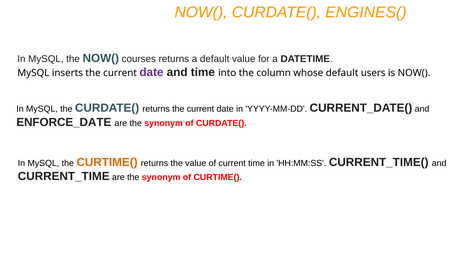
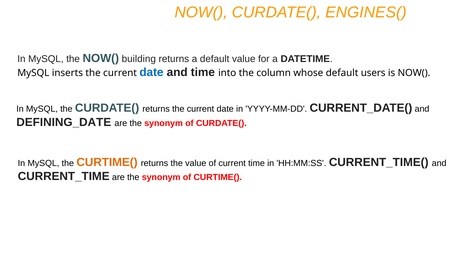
courses: courses -> building (139, 59)
date colour: purple -> blue (151, 72)
ENFORCE_DATE: ENFORCE_DATE -> DEFINING_DATE (64, 122)
